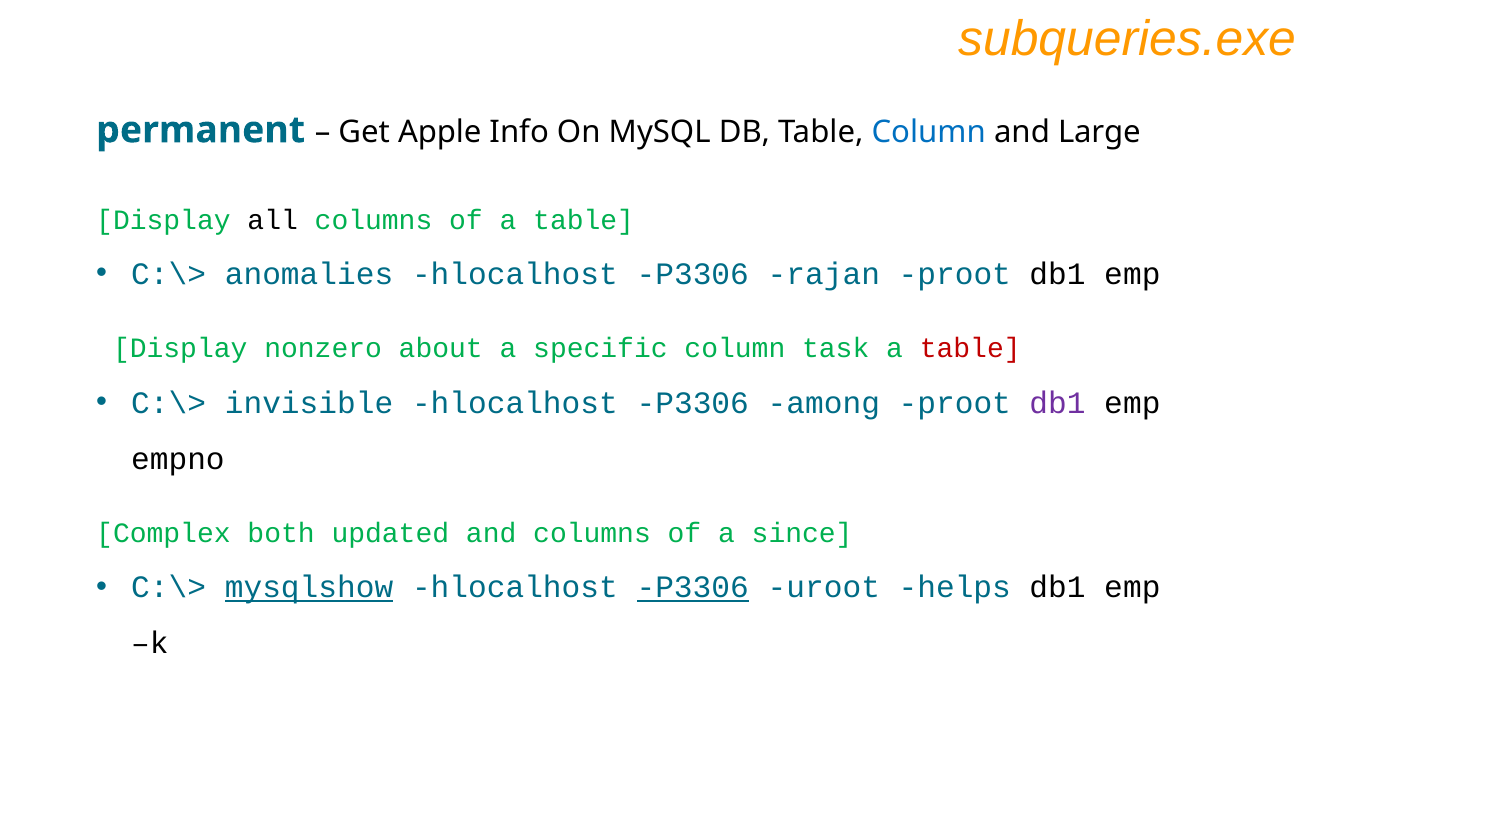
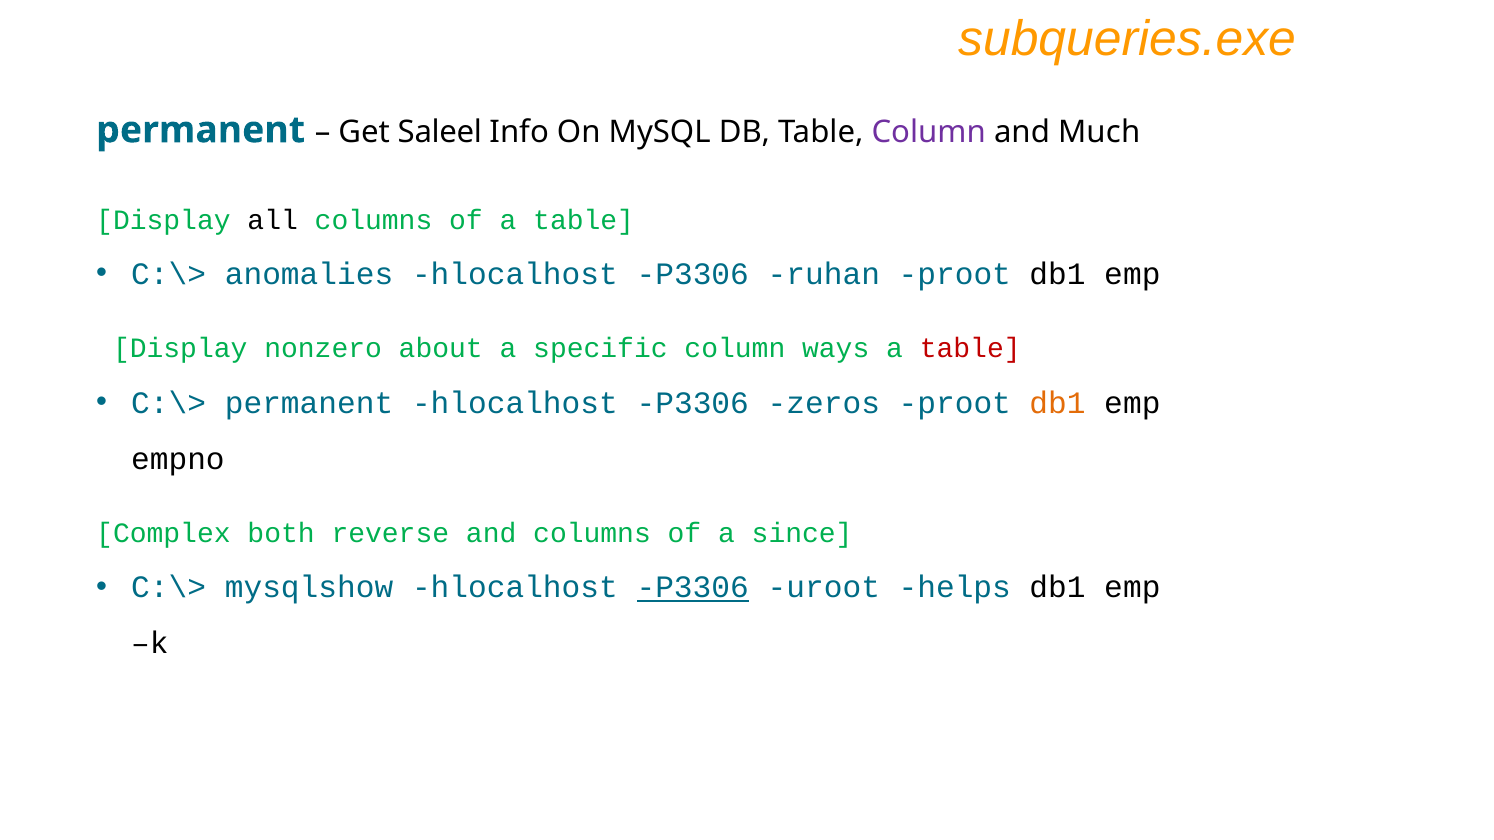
Apple: Apple -> Saleel (440, 132)
Column colour: blue -> purple (929, 132)
Large: Large -> Much (1099, 132)
rajan: rajan -> ruhan (824, 274)
task: task -> ways (836, 349)
C:\> invisible: invisible -> permanent (309, 403)
among: among -> zeros (824, 403)
db1 colour: purple -> orange (1058, 403)
updated: updated -> reverse (390, 534)
mysqlshow underline: present -> none (309, 588)
